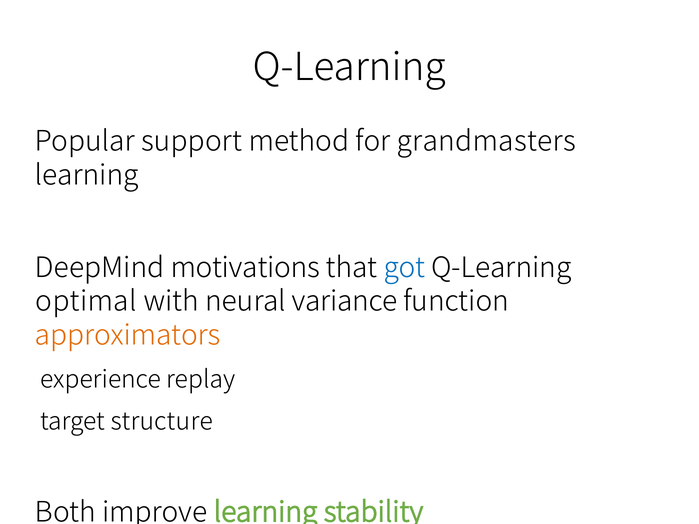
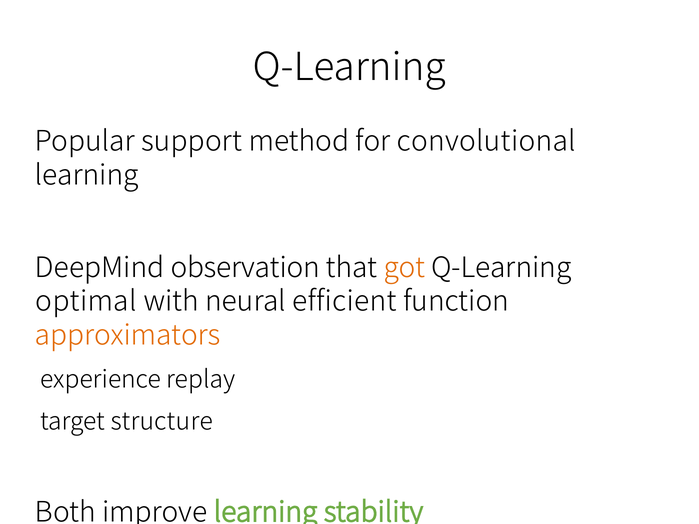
grandmasters: grandmasters -> convolutional (486, 142)
motivations: motivations -> observation (245, 268)
got colour: blue -> orange (404, 268)
variance: variance -> efficient (344, 302)
